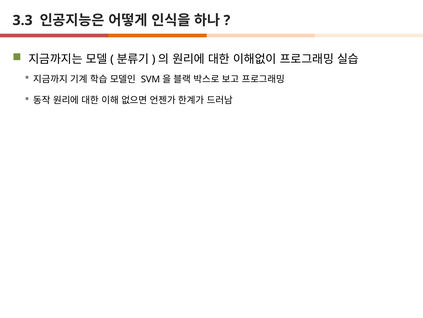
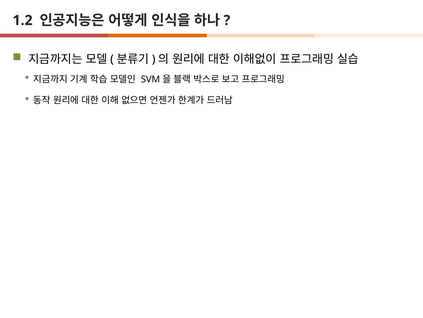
3.3: 3.3 -> 1.2 (23, 20)
